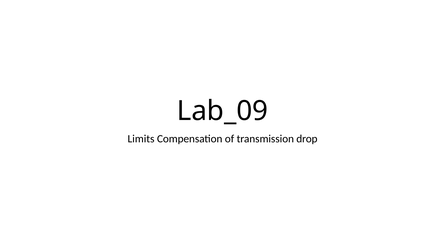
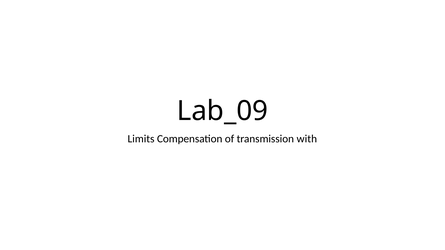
drop: drop -> with (307, 139)
